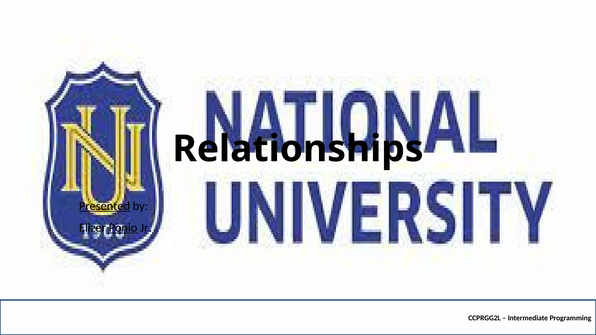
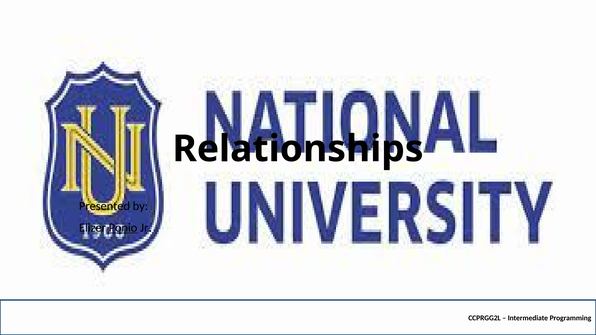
Presented underline: present -> none (104, 206)
